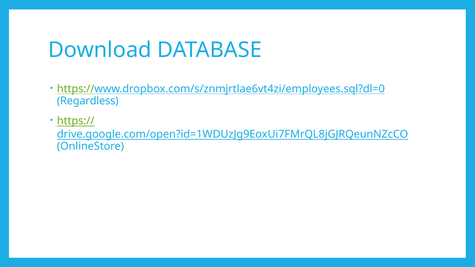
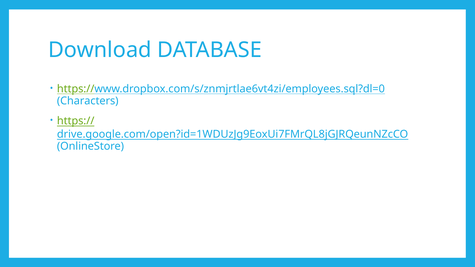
Regardless: Regardless -> Characters (88, 101)
